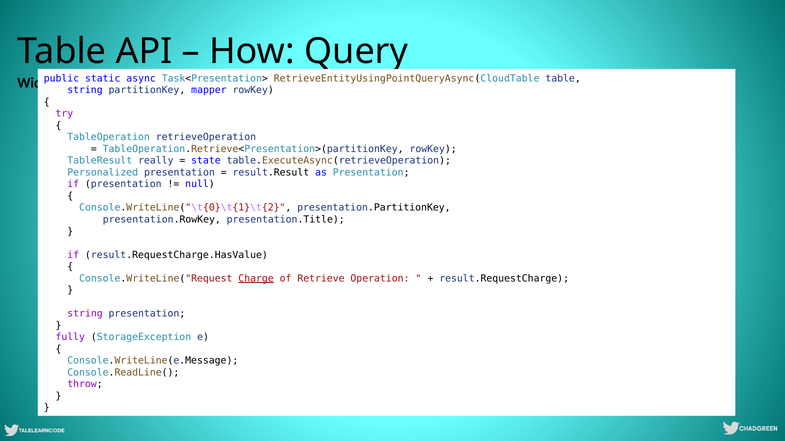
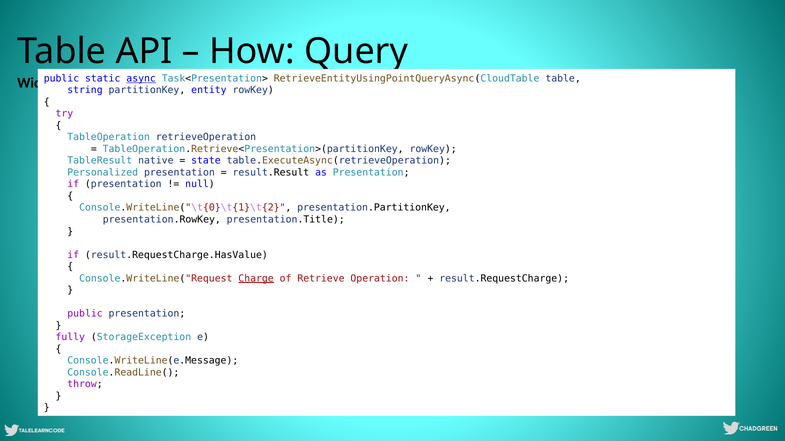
async underline: none -> present (141, 78)
mapper: mapper -> entity (209, 90)
really: really -> native (156, 161)
string: string -> public (85, 314)
